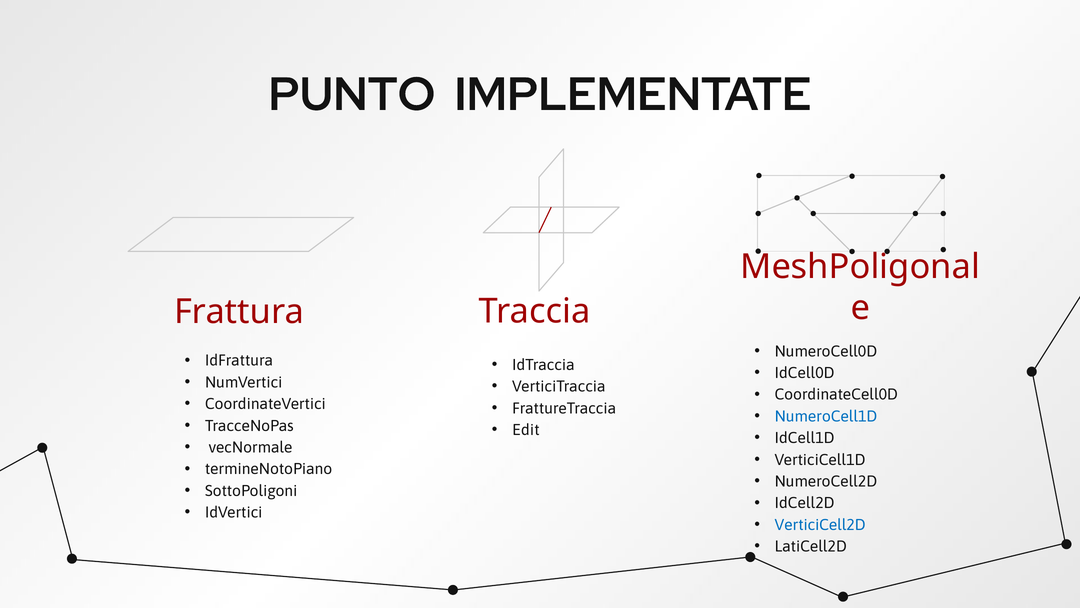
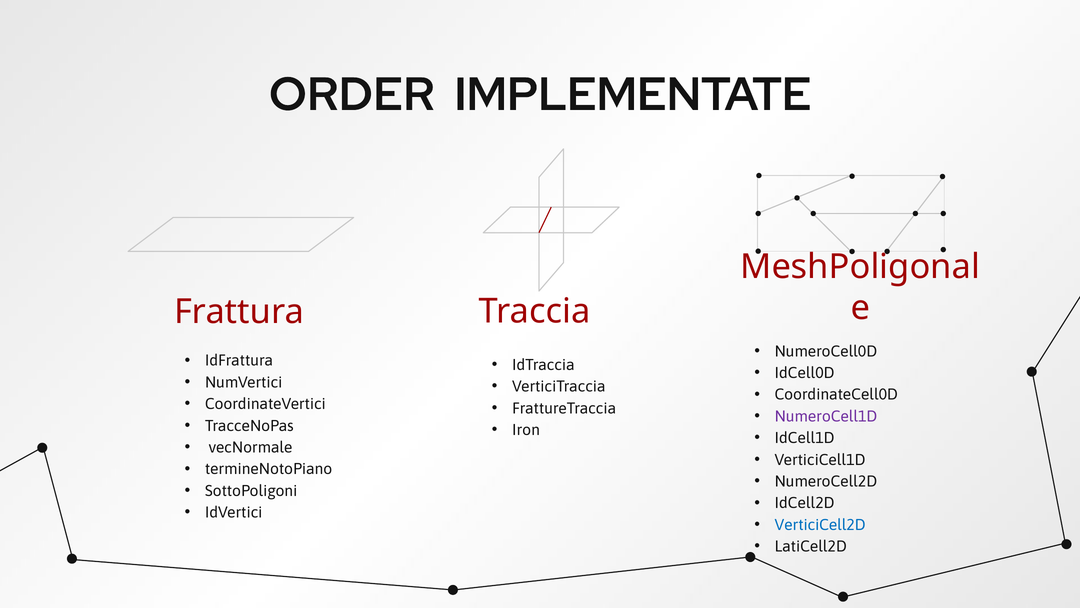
PUNTO: PUNTO -> ORDER (352, 95)
NumeroCell1D colour: blue -> purple (826, 416)
Edit: Edit -> Iron (526, 430)
